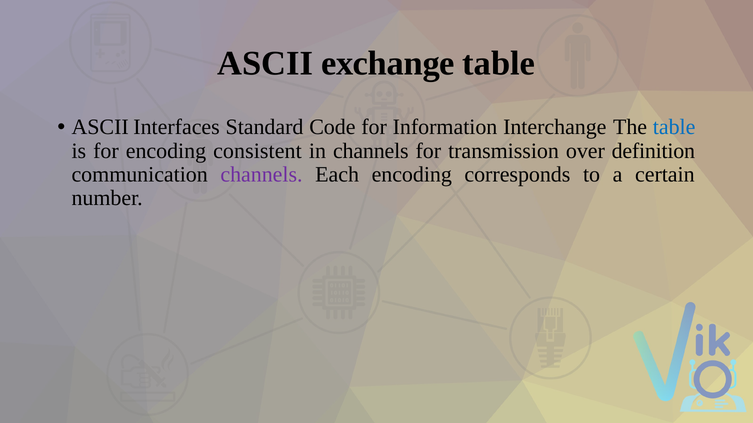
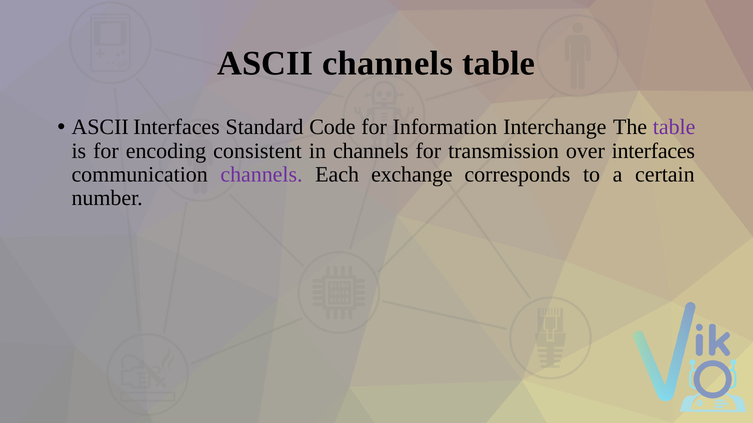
ASCII exchange: exchange -> channels (388, 63)
table colour: blue -> purple (674, 127)
over definition: definition -> interfaces (653, 151)
Each encoding: encoding -> exchange (412, 175)
